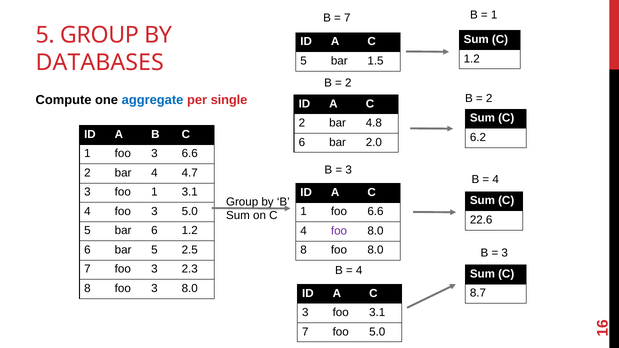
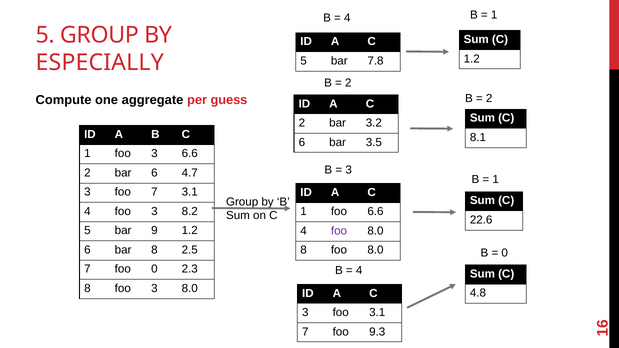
7: 7 -> 4 (347, 18)
1.5: 1.5 -> 7.8 (376, 61)
DATABASES: DATABASES -> ESPECIALLY (100, 63)
aggregate colour: blue -> black (153, 100)
single: single -> guess (229, 100)
4.8: 4.8 -> 3.2 (374, 123)
6.2: 6.2 -> 8.1 (478, 137)
2.0: 2.0 -> 3.5 (374, 142)
bar 4: 4 -> 6 (154, 173)
4: 4 -> 1 (496, 180)
foo 1: 1 -> 7 (154, 192)
3 5.0: 5.0 -> 8.2 (190, 211)
bar 6: 6 -> 9 (154, 231)
bar 5: 5 -> 8 (154, 250)
3: 3 -> 0 (505, 253)
7 foo 3: 3 -> 0 (154, 269)
8.7: 8.7 -> 4.8 (478, 293)
foo 5.0: 5.0 -> 9.3 (377, 332)
